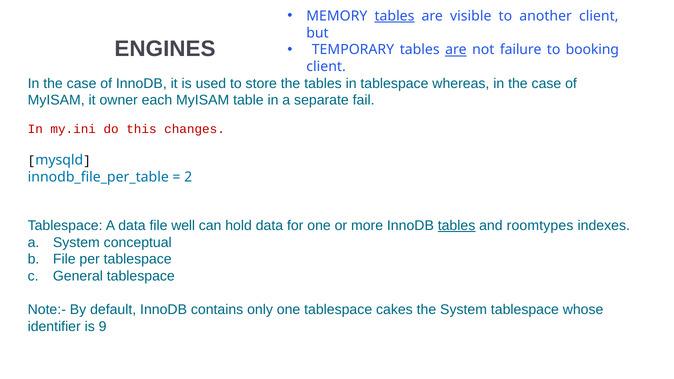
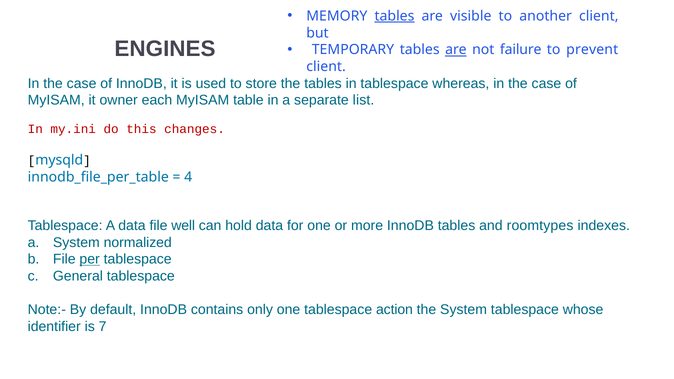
booking: booking -> prevent (592, 50)
fail: fail -> list (364, 100)
2: 2 -> 4 (188, 177)
tables underline: present -> none (457, 226)
conceptual: conceptual -> normalized (138, 242)
per underline: none -> present (90, 259)
cakes: cakes -> action (394, 310)
9: 9 -> 7 (103, 327)
